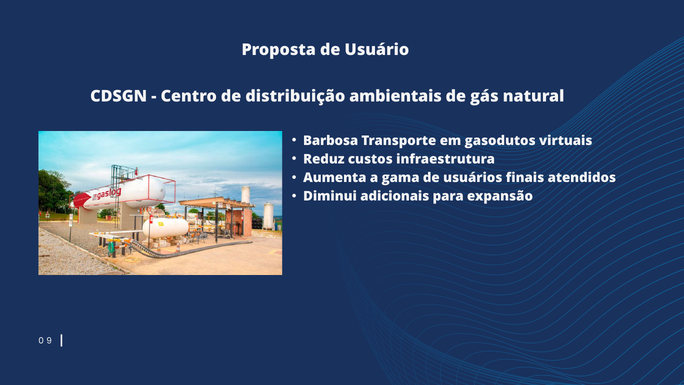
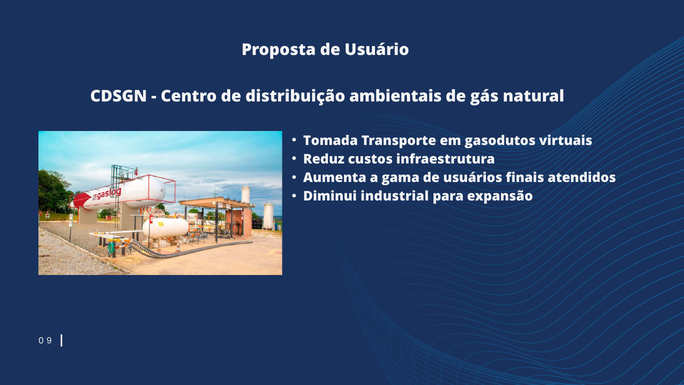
Barbosa: Barbosa -> Tomada (331, 141)
adicionais: adicionais -> industrial (395, 196)
